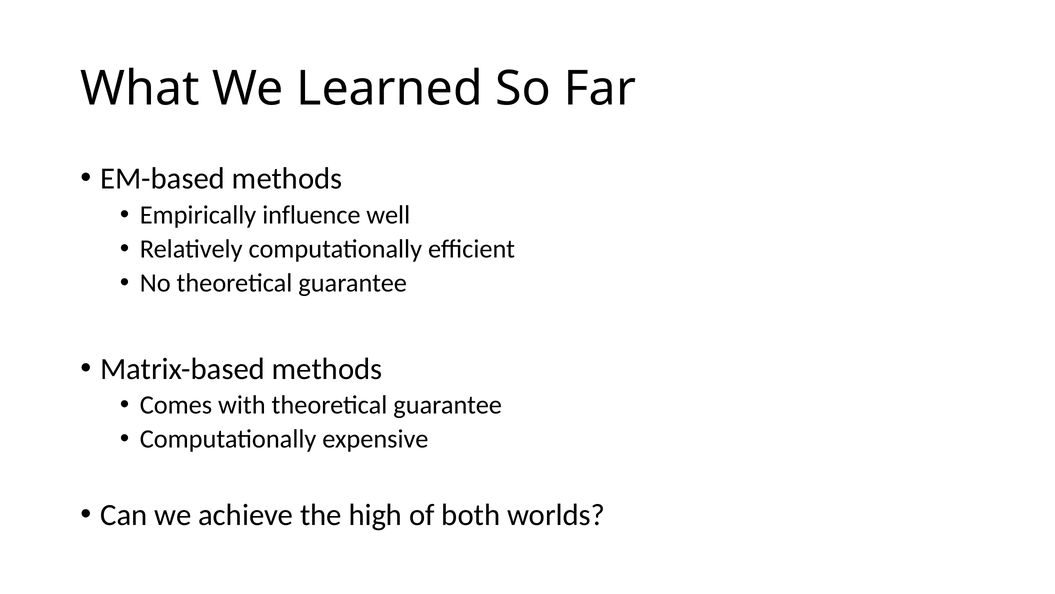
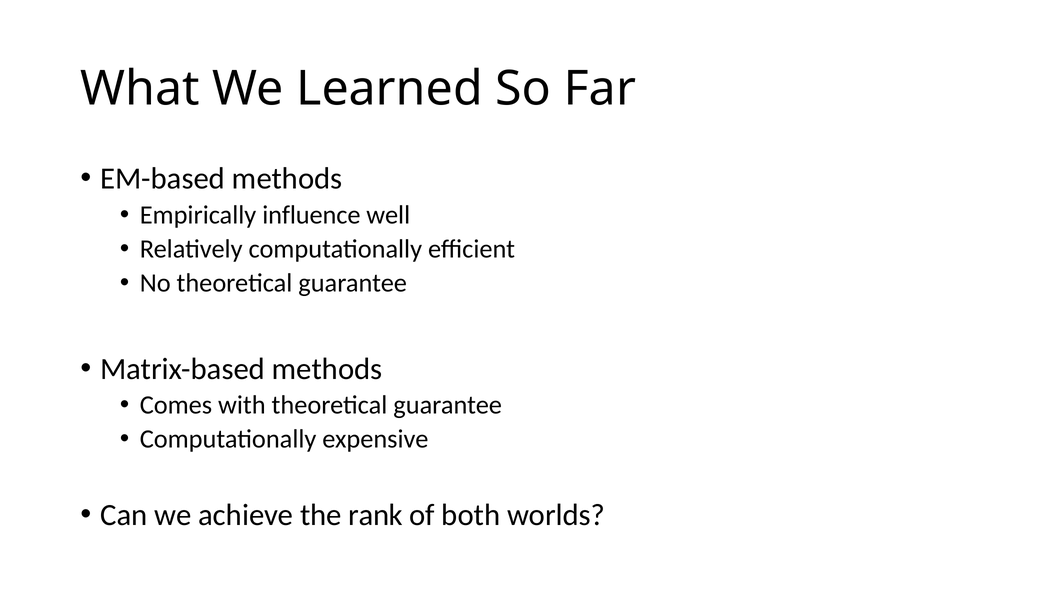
high: high -> rank (376, 515)
